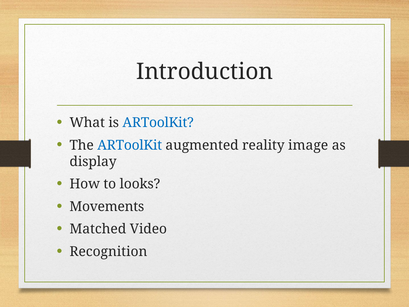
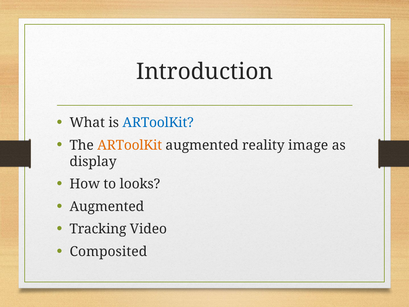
ARToolKit colour: blue -> orange (130, 145)
Movements: Movements -> Augmented (107, 206)
Matched: Matched -> Tracking (98, 229)
Recognition: Recognition -> Composited (108, 251)
